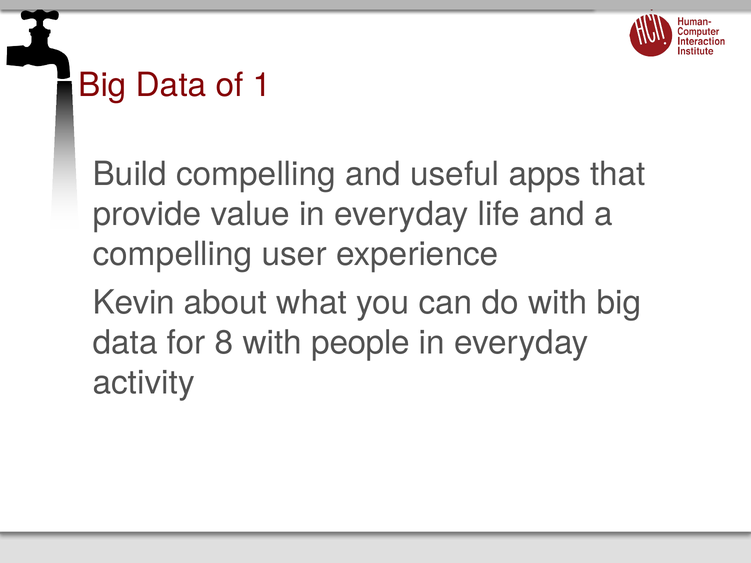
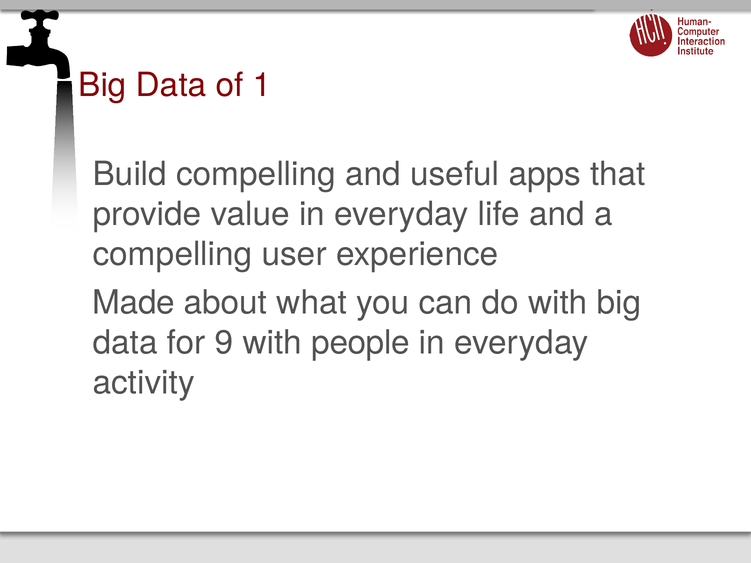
Kevin: Kevin -> Made (134, 303)
8: 8 -> 9 (224, 343)
